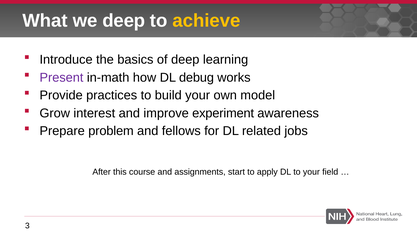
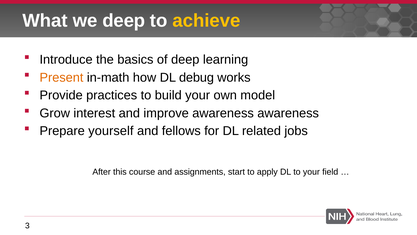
Present colour: purple -> orange (61, 77)
improve experiment: experiment -> awareness (223, 113)
problem: problem -> yourself (111, 131)
